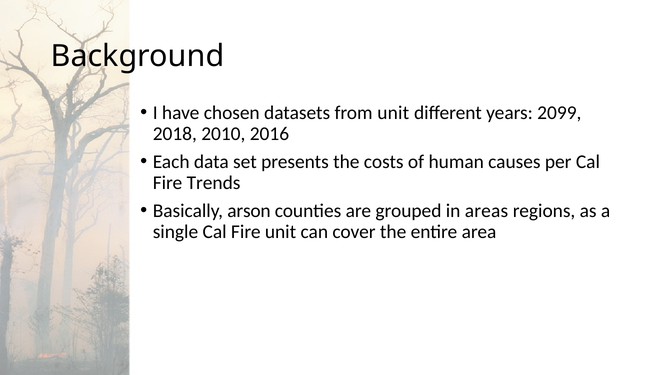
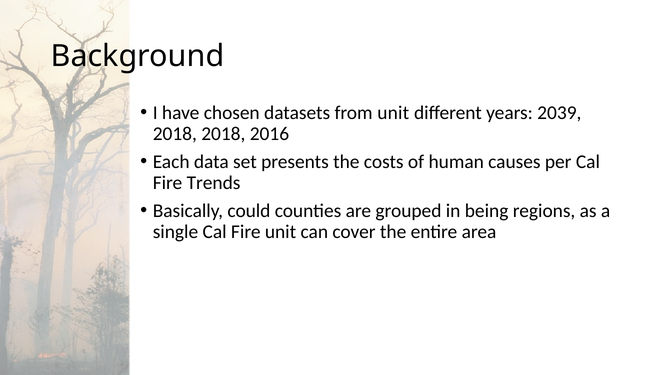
2099: 2099 -> 2039 (559, 113)
2018 2010: 2010 -> 2018 (223, 134)
arson: arson -> could (249, 210)
areas: areas -> being (487, 210)
